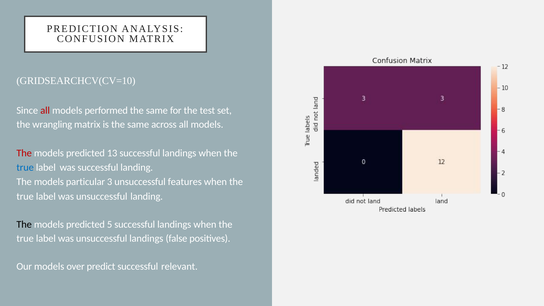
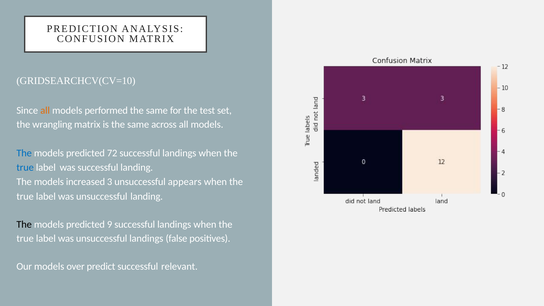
all colour: red -> orange (45, 110)
The colour: red -> blue (24, 153)
13: 13 -> 72 (112, 153)
particular: particular -> increased (86, 182)
features: features -> appears (185, 182)
5: 5 -> 9 (110, 224)
